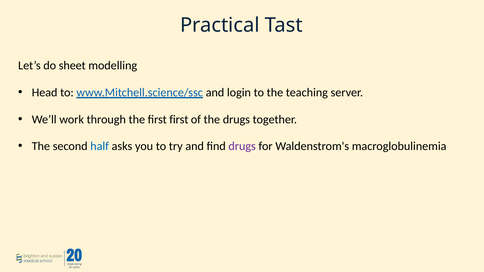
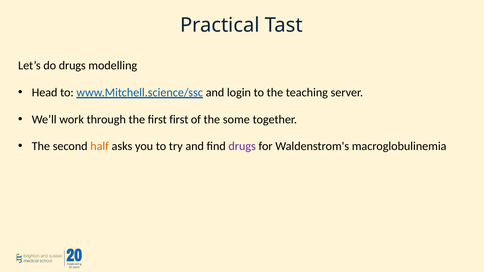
do sheet: sheet -> drugs (72, 66)
the drugs: drugs -> some (236, 120)
half colour: blue -> orange (100, 146)
